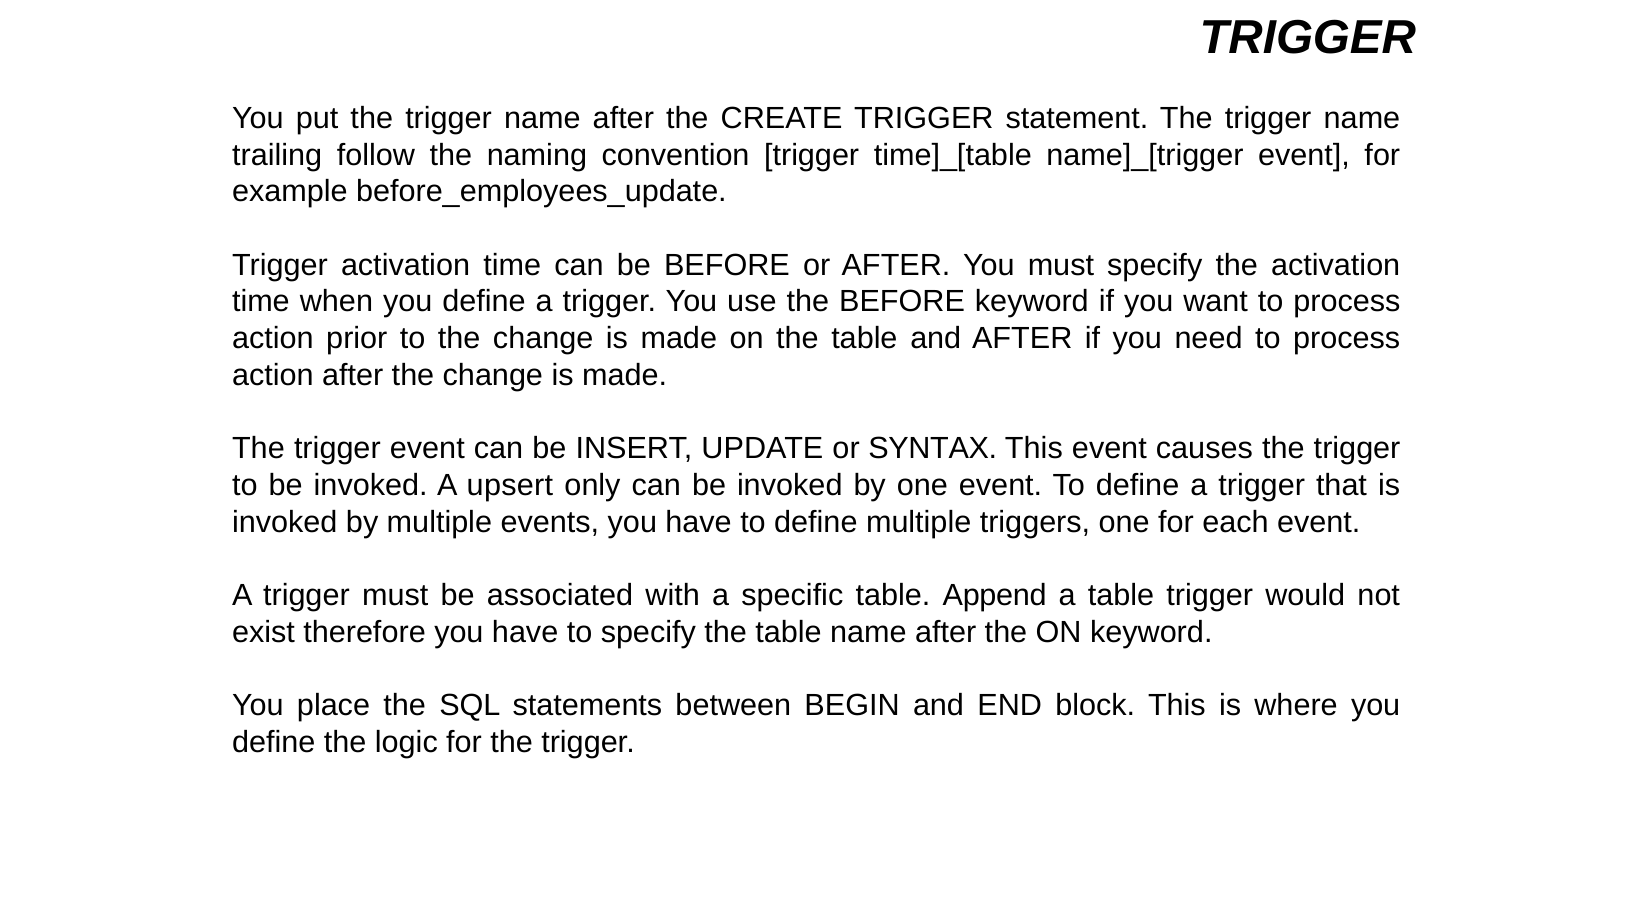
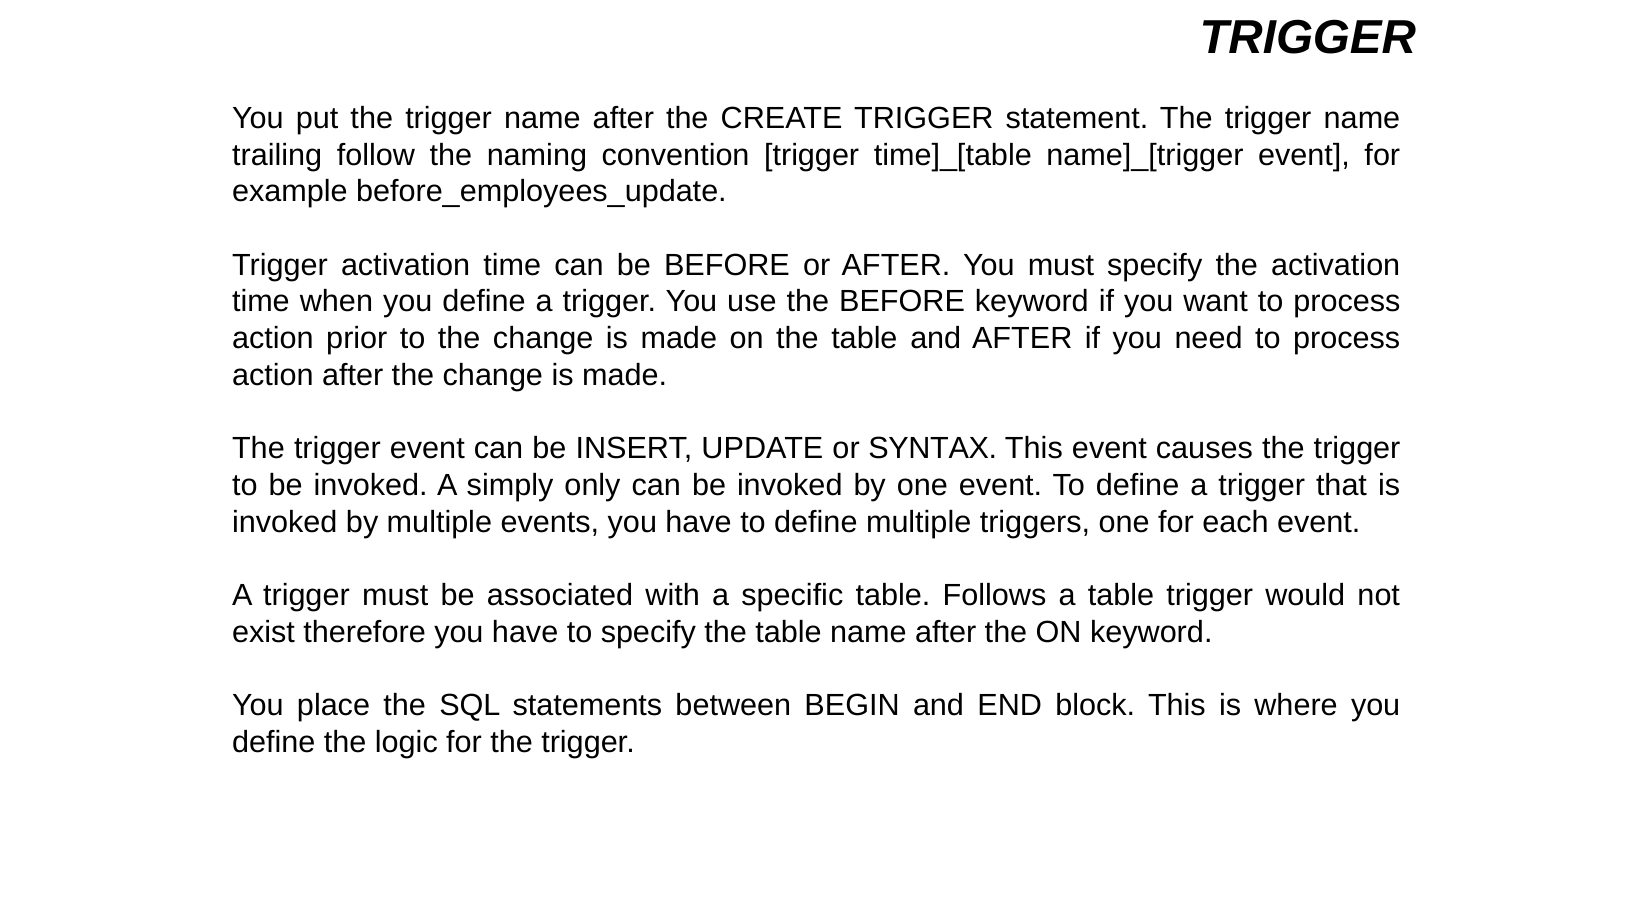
upsert: upsert -> simply (510, 486)
Append: Append -> Follows (995, 596)
